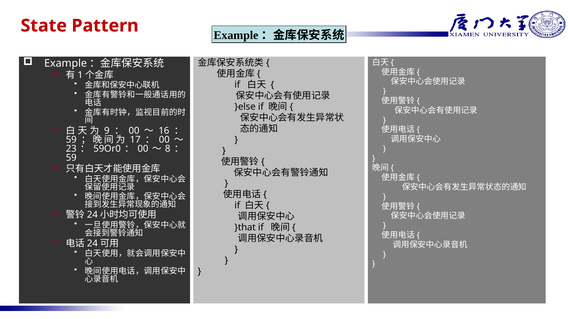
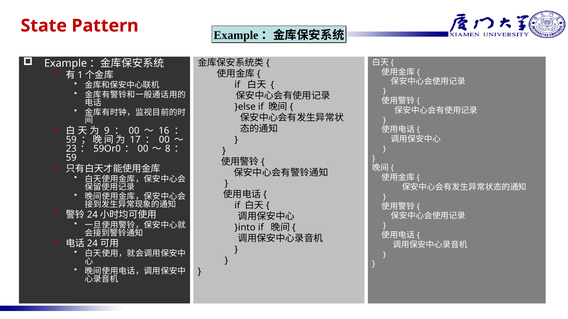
}that: }that -> }into (245, 228)
